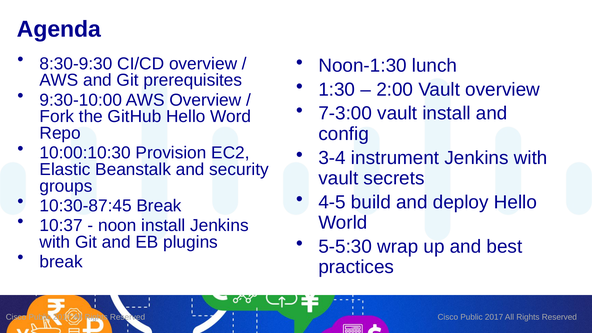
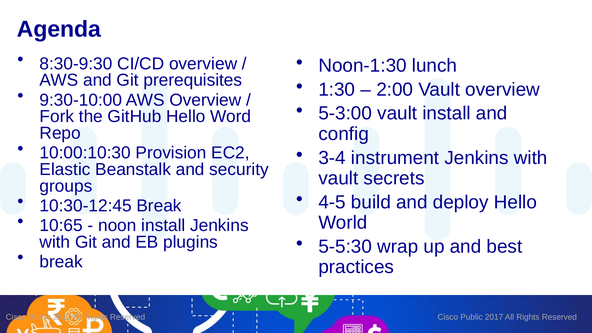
7-3:00: 7-3:00 -> 5-3:00 (345, 113)
10:30-87:45: 10:30-87:45 -> 10:30-12:45 (86, 206)
10:37: 10:37 -> 10:65 (61, 225)
